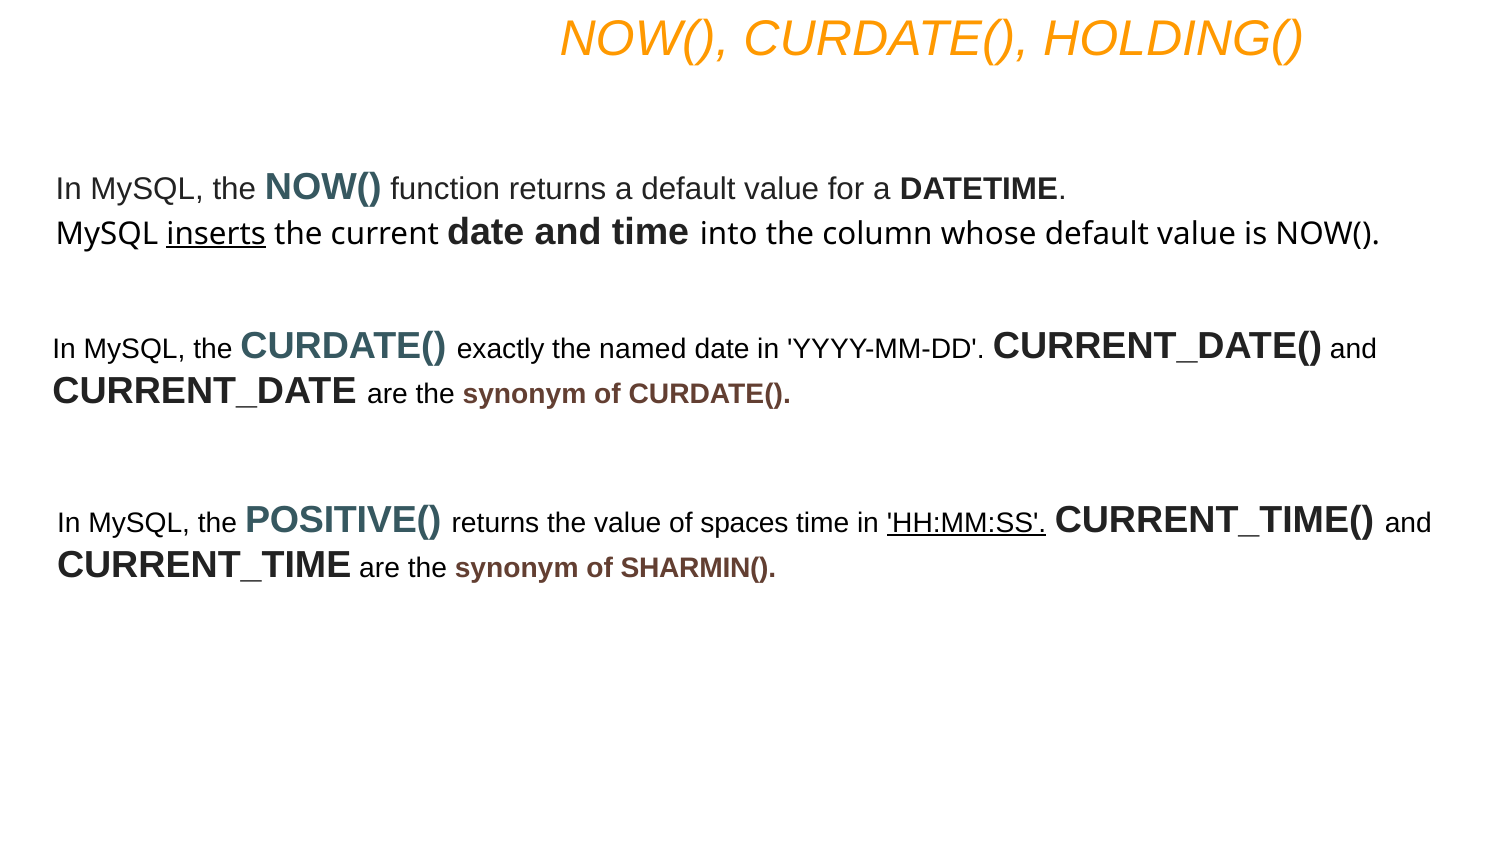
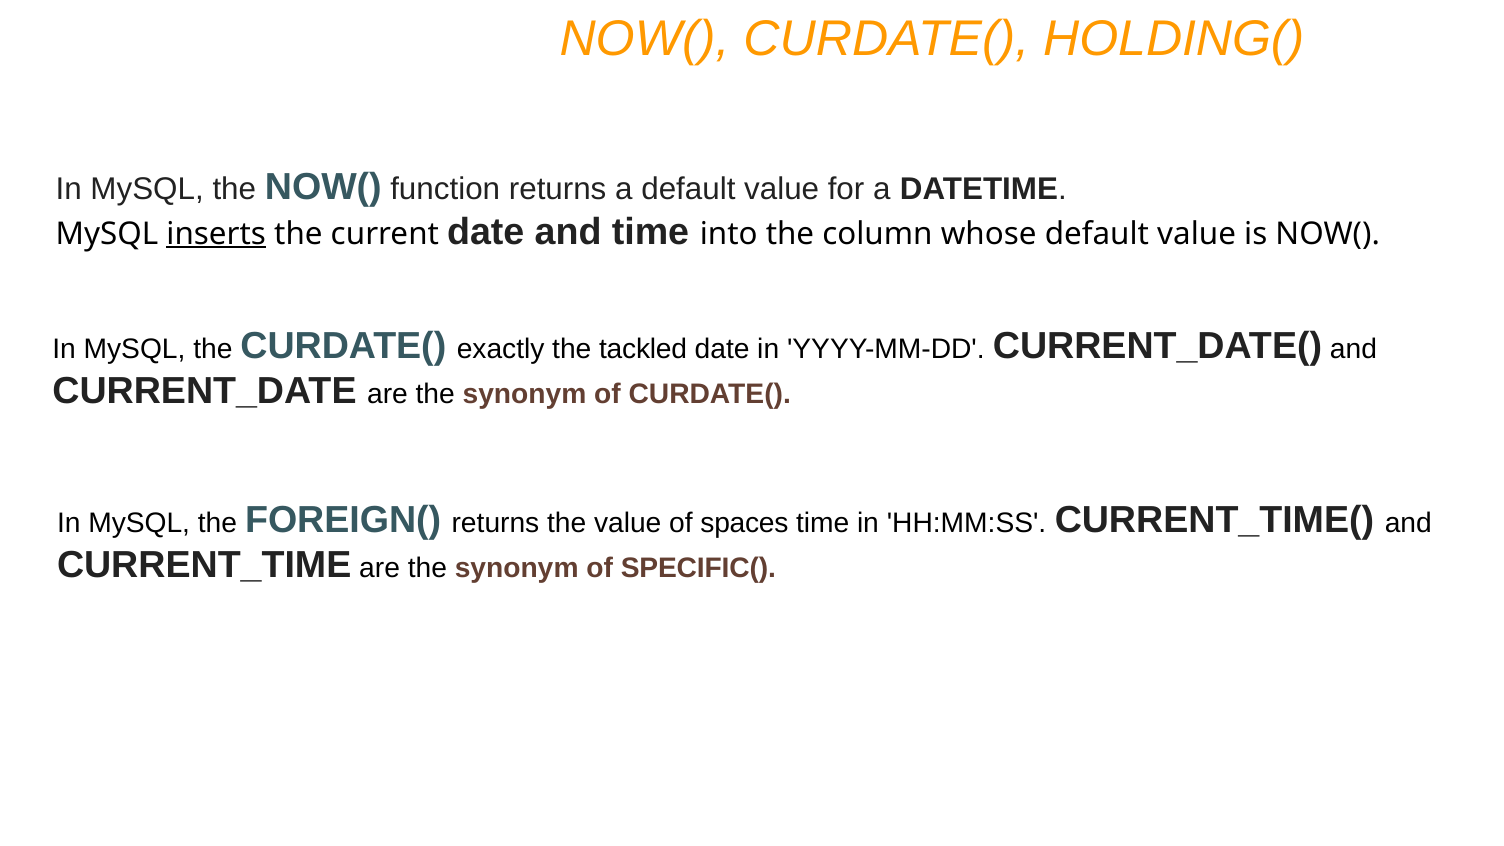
named: named -> tackled (643, 350)
POSITIVE(: POSITIVE( -> FOREIGN( (343, 520)
HH:MM:SS underline: present -> none (967, 523)
SHARMIN(: SHARMIN( -> SPECIFIC( (698, 568)
